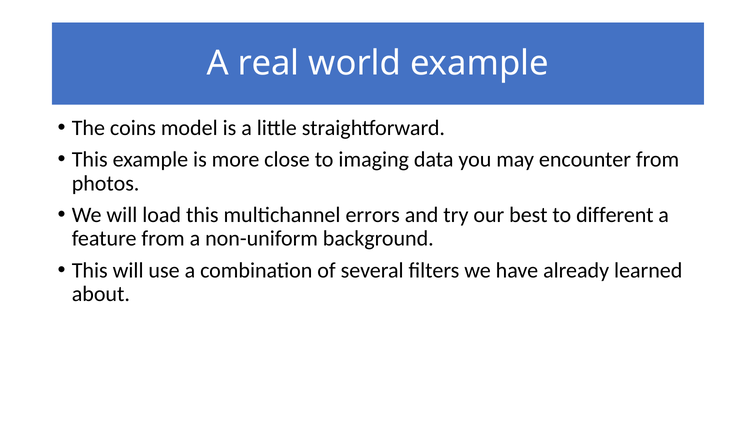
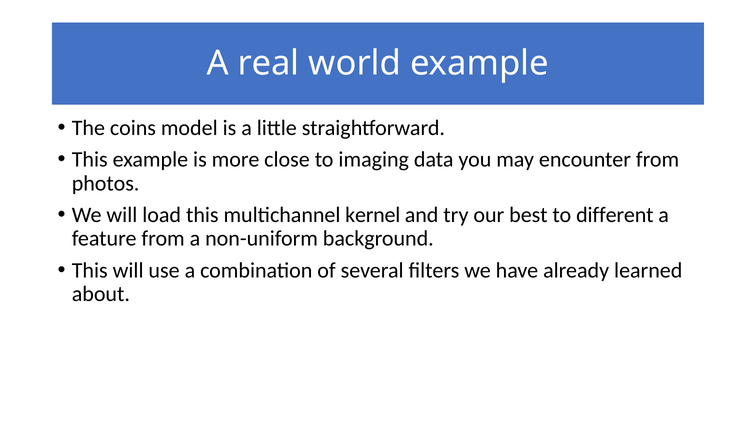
errors: errors -> kernel (373, 215)
